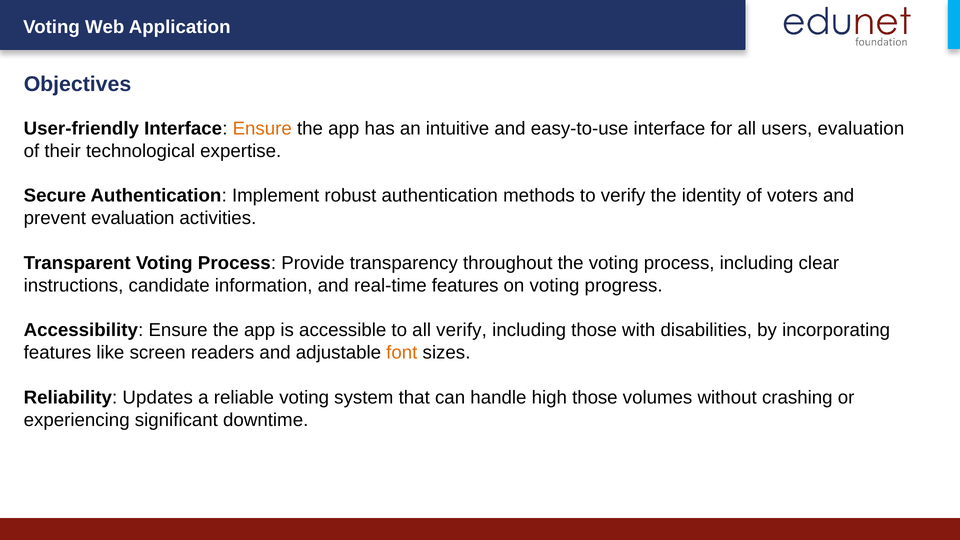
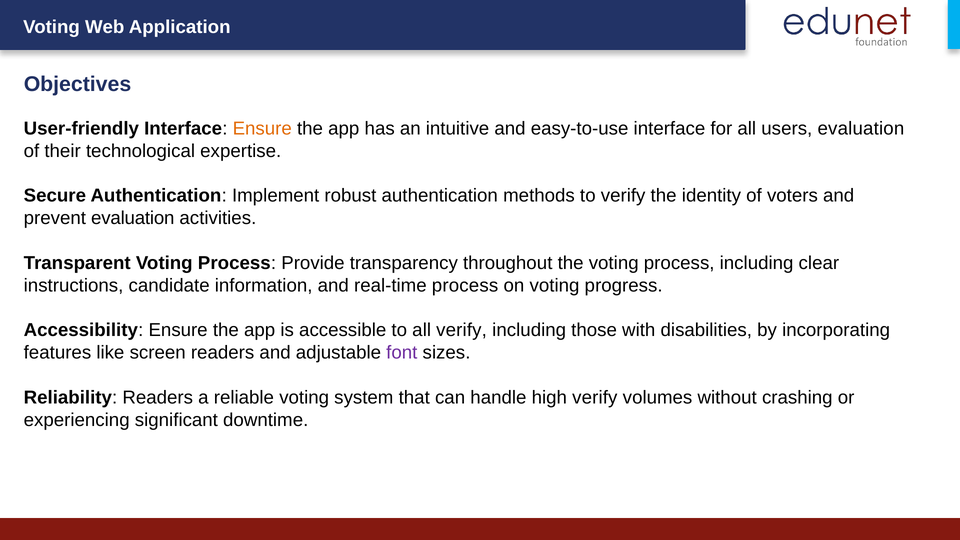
real-time features: features -> process (465, 285)
font colour: orange -> purple (402, 353)
Reliability Updates: Updates -> Readers (158, 398)
high those: those -> verify (595, 398)
